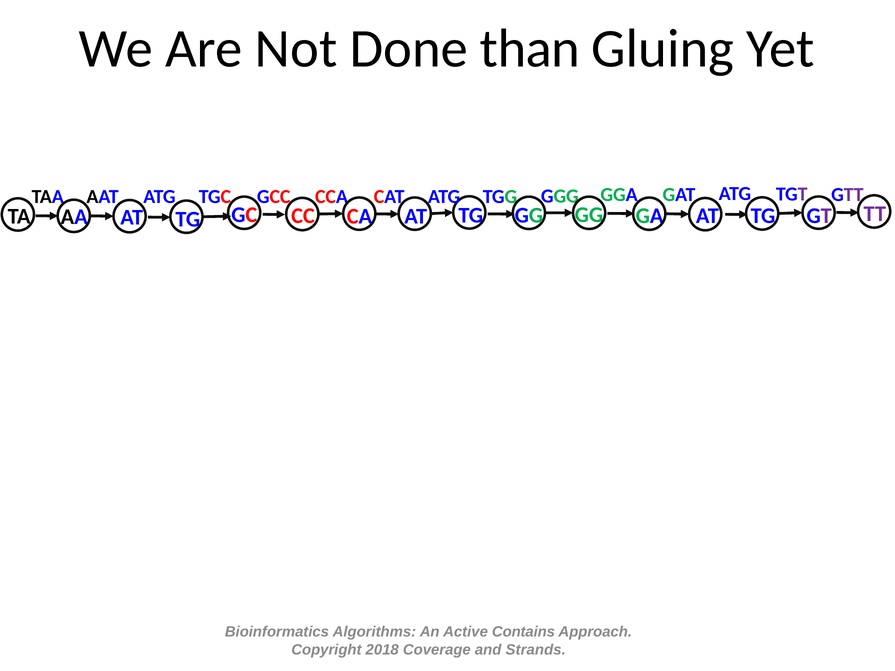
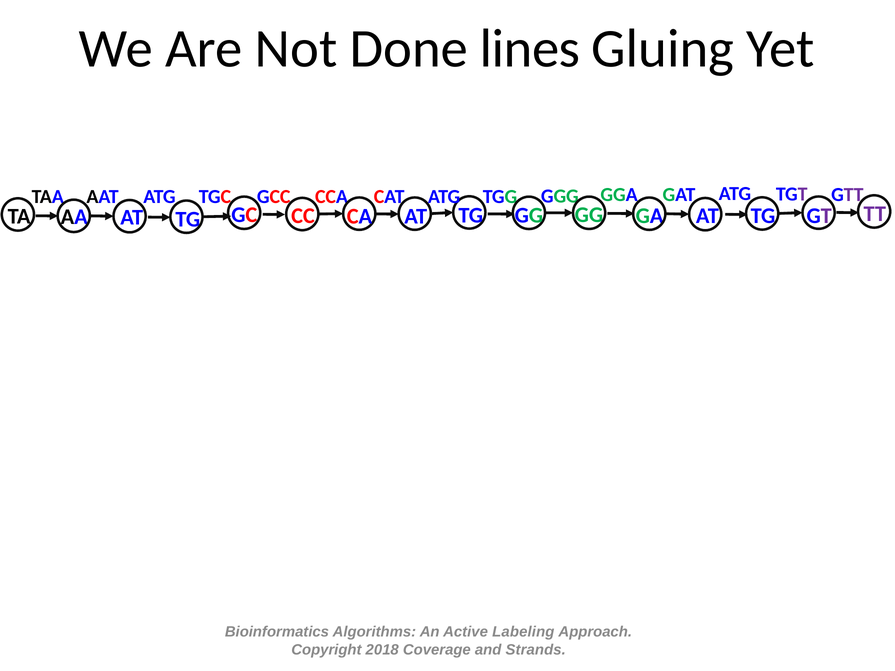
than: than -> lines (530, 49)
Contains: Contains -> Labeling (523, 632)
